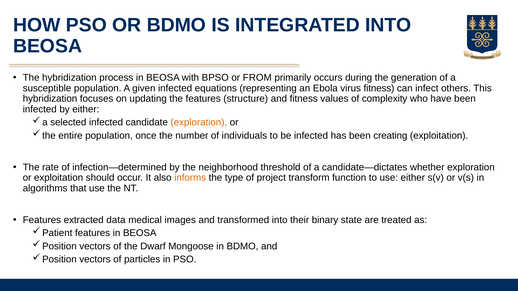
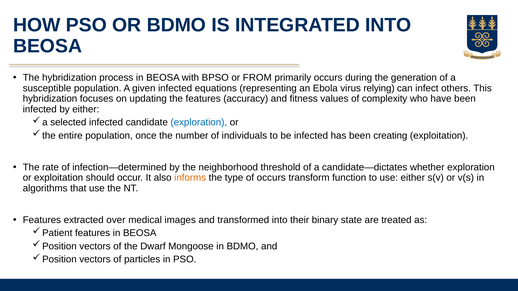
virus fitness: fitness -> relying (379, 88)
structure: structure -> accuracy (246, 99)
exploration colour: orange -> blue (199, 122)
of project: project -> occurs (271, 178)
data: data -> over (116, 220)
